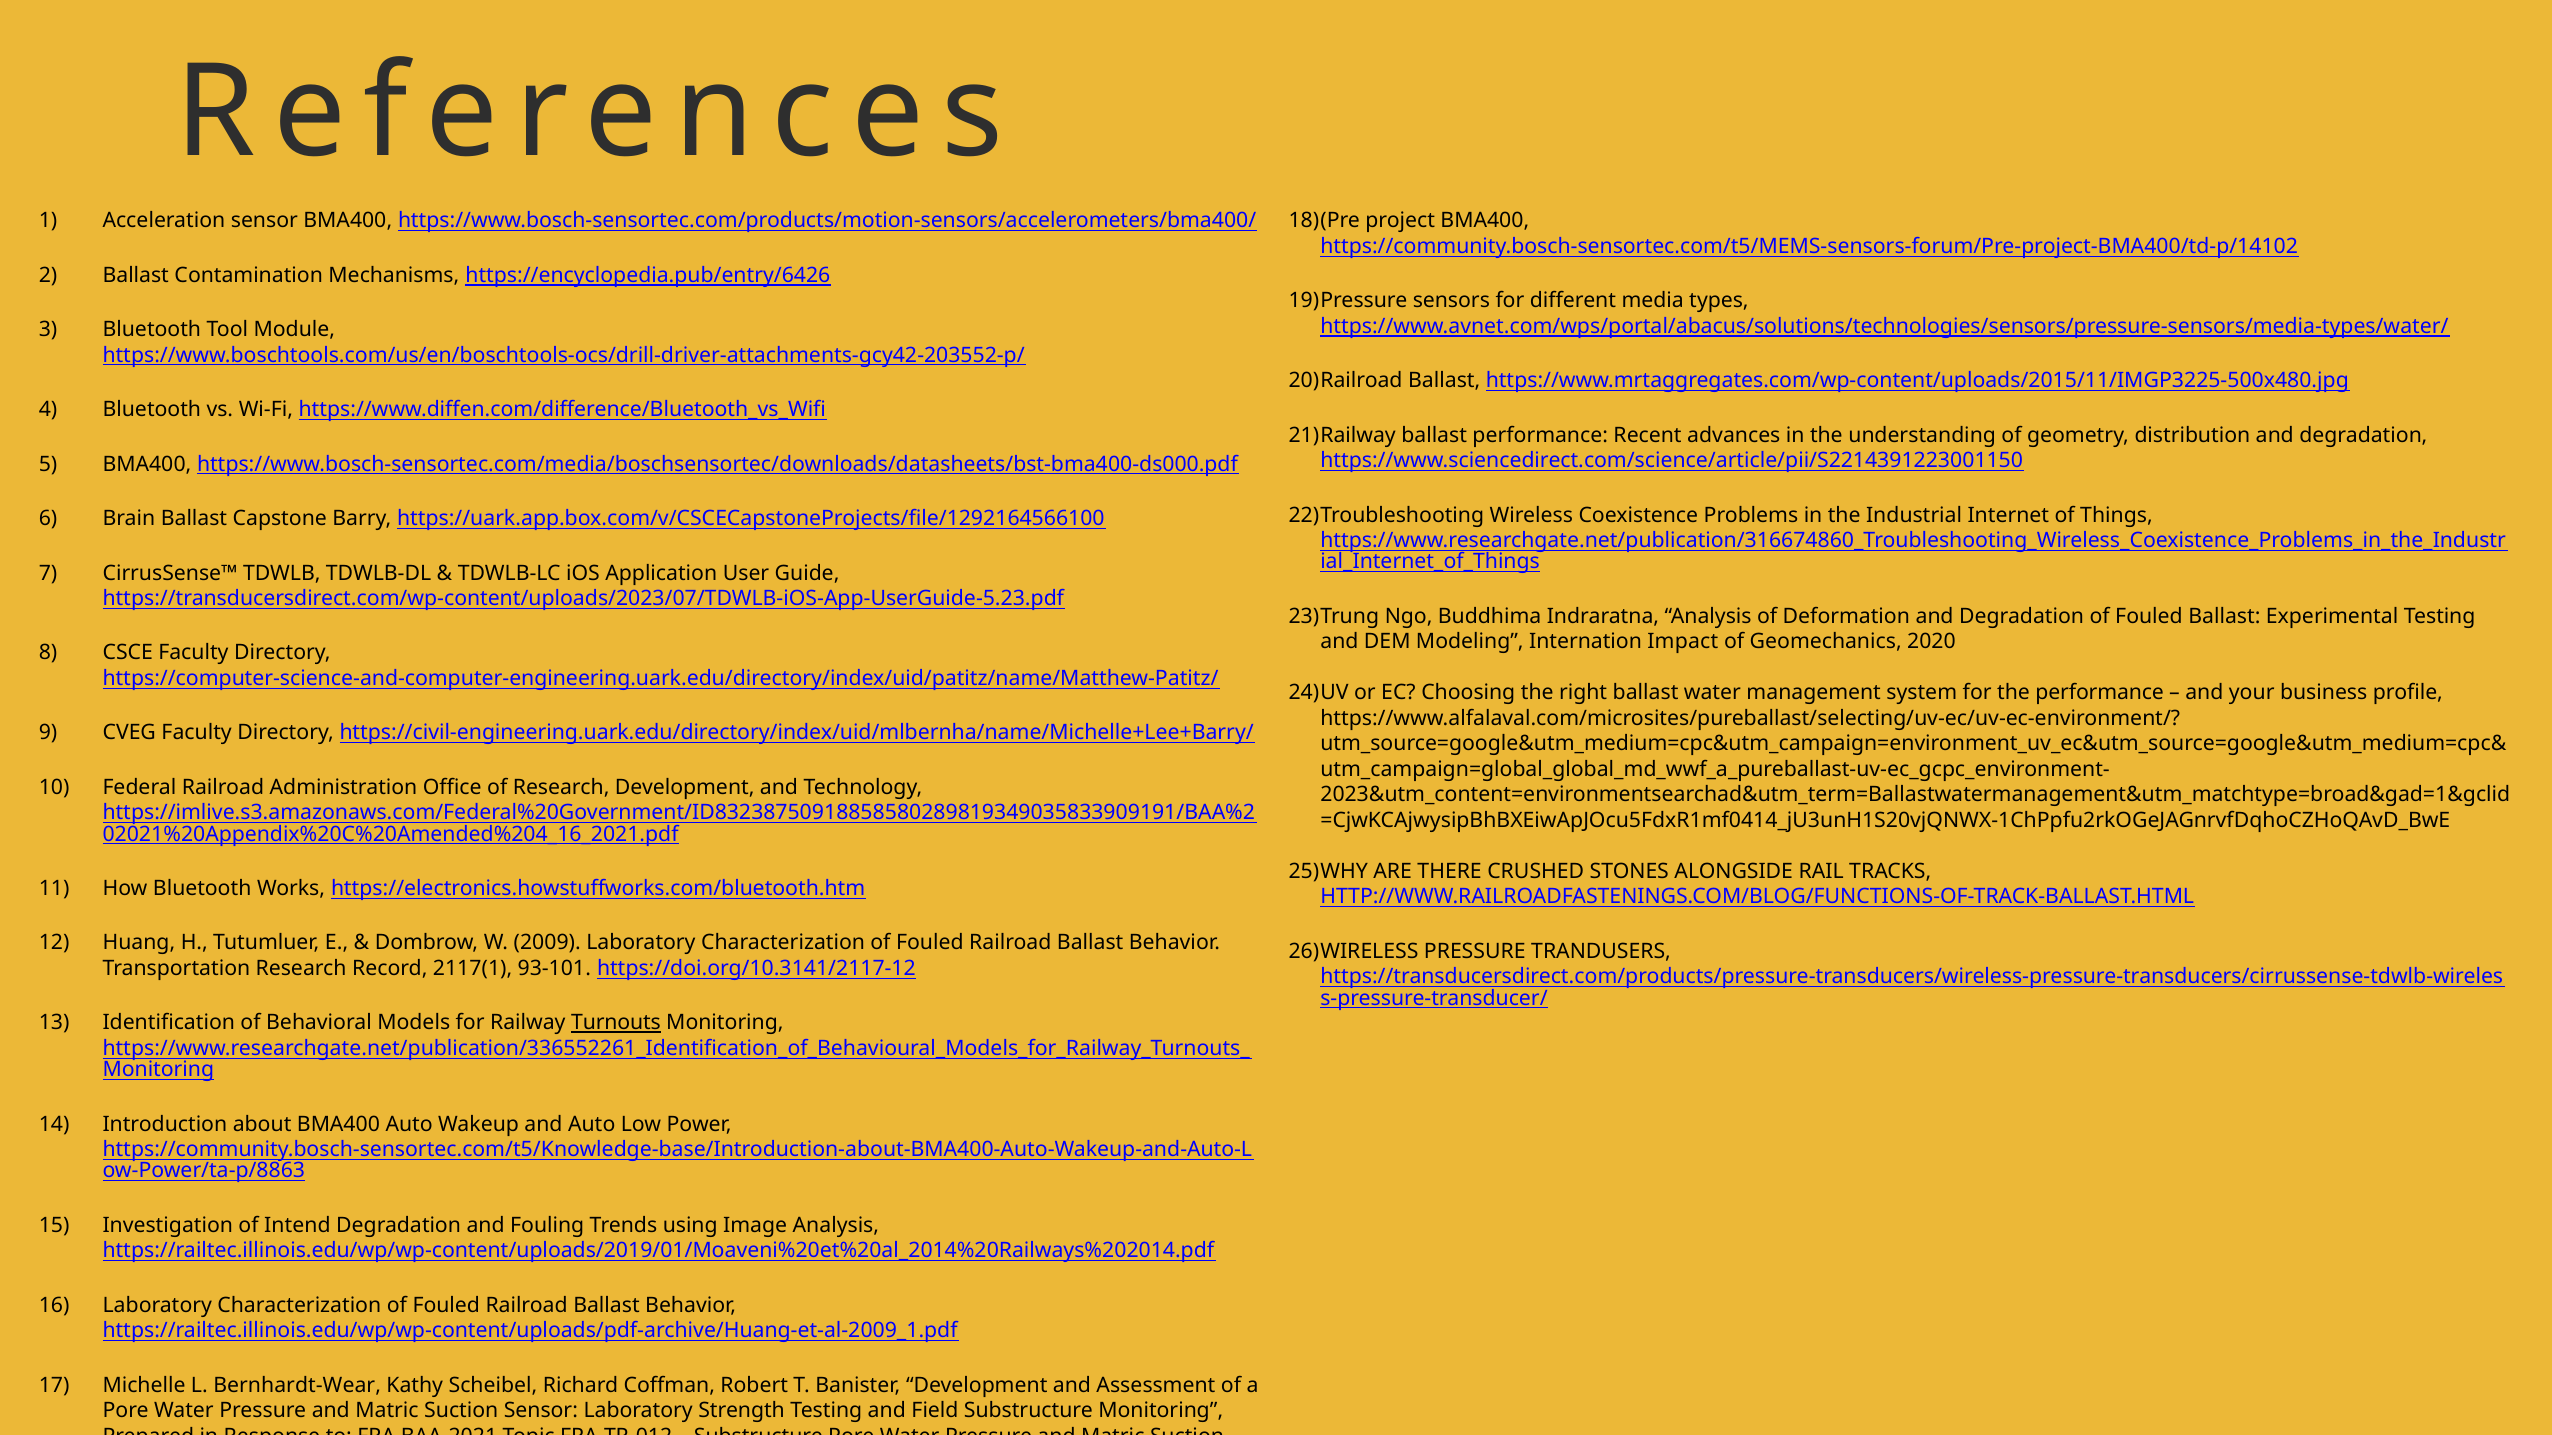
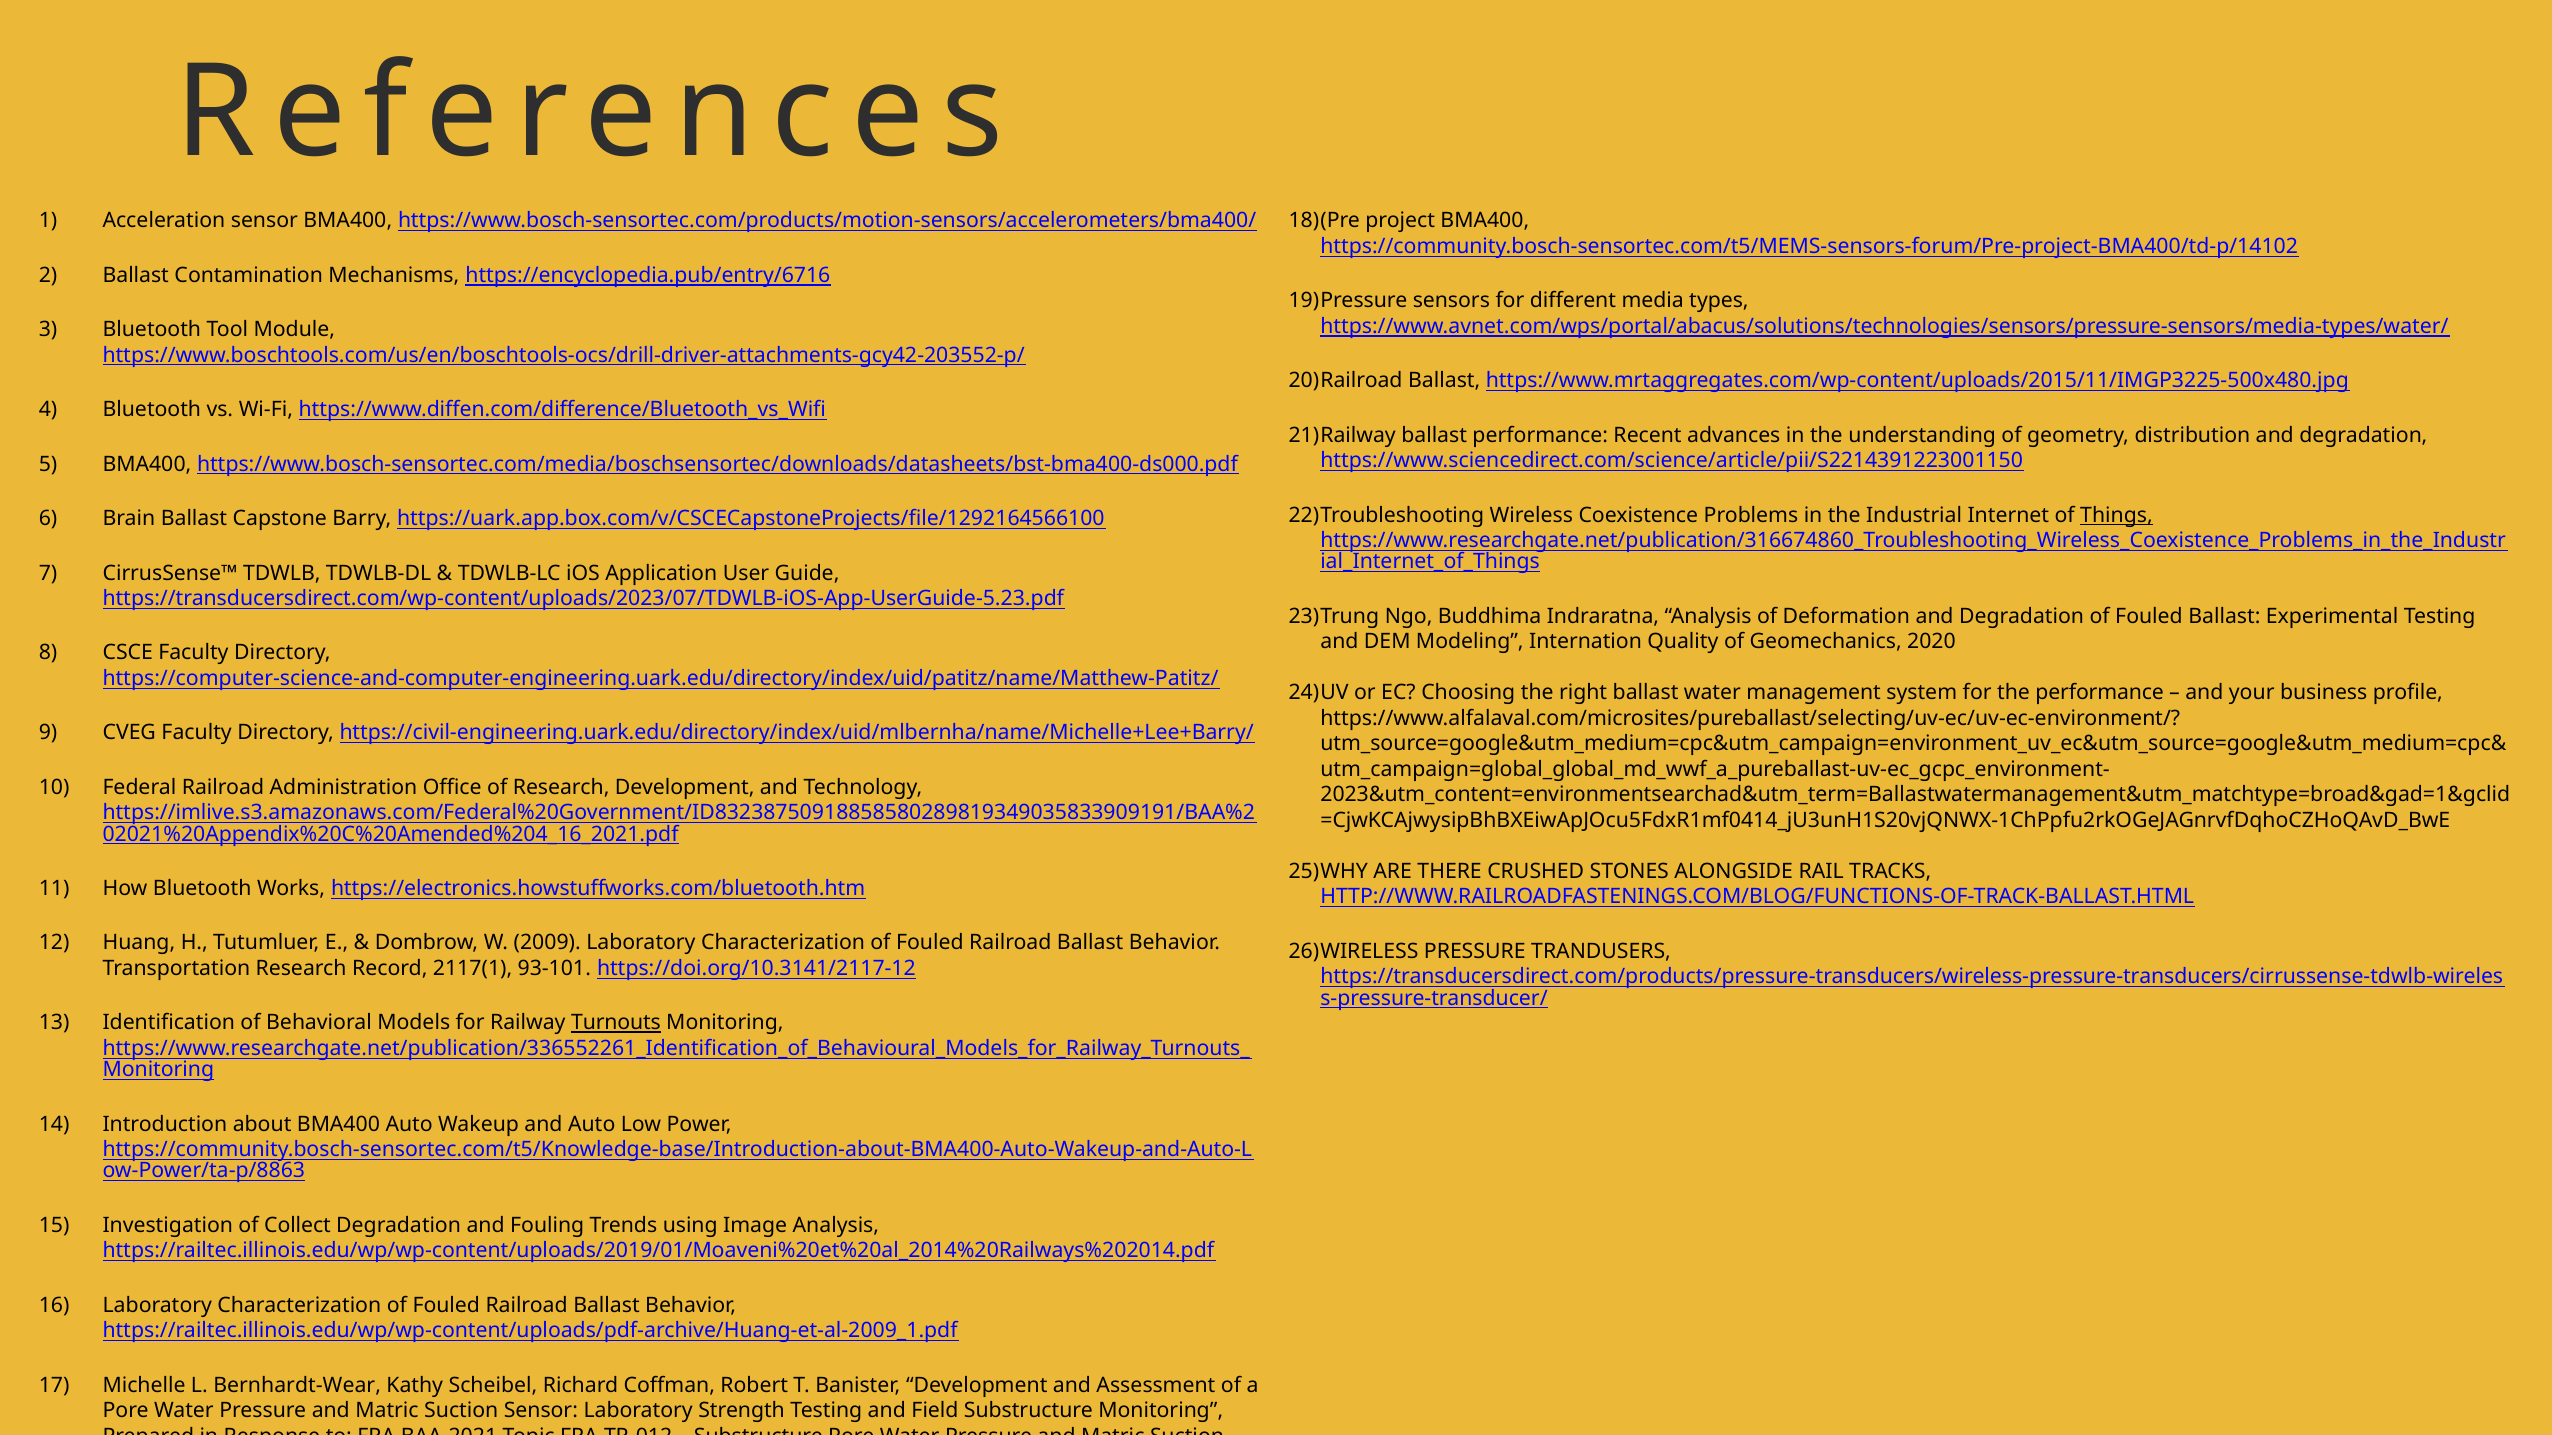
https://encyclopedia.pub/entry/6426: https://encyclopedia.pub/entry/6426 -> https://encyclopedia.pub/entry/6716 (648, 275)
Things underline: none -> present (2116, 515)
Impact: Impact -> Quality (1683, 642)
Intend: Intend -> Collect (298, 1226)
